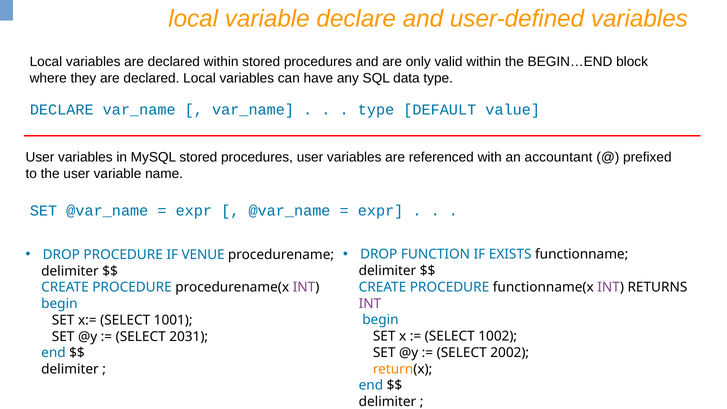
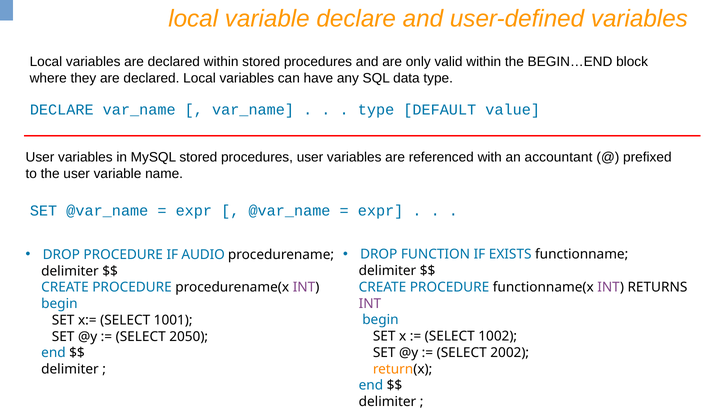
VENUE: VENUE -> AUDIO (203, 255)
2031: 2031 -> 2050 (189, 336)
